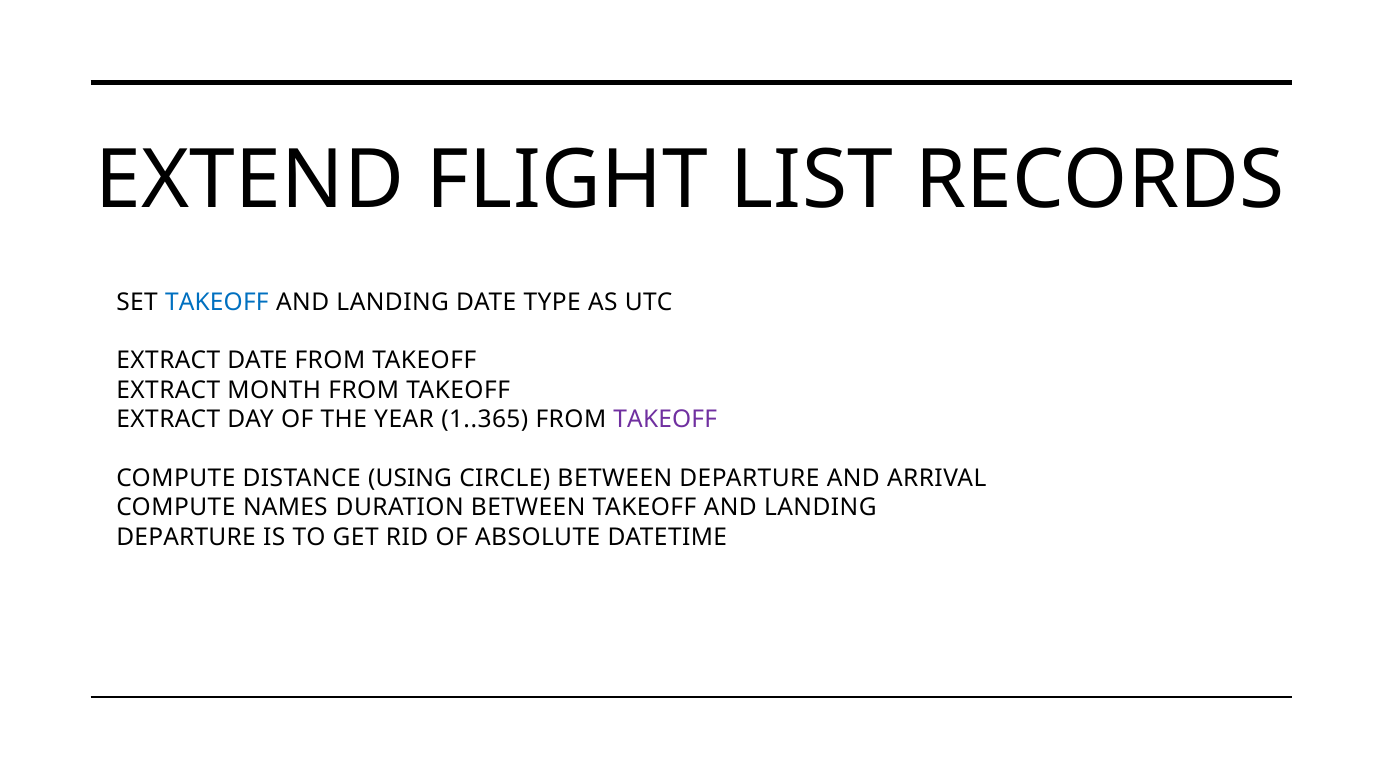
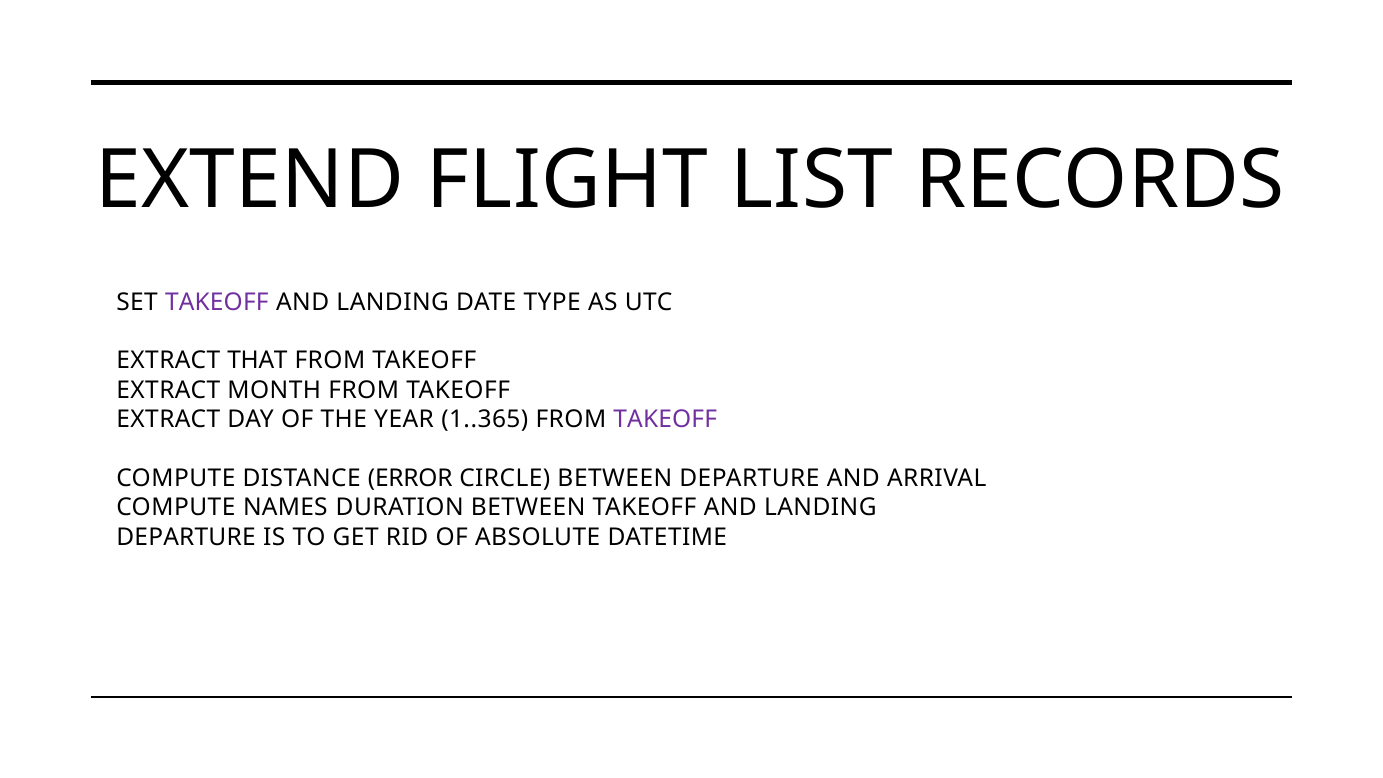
TAKEOFF colour: blue -> purple (217, 302)
EXTRACT DATE: DATE -> THAT (257, 361)
USING: USING -> ERROR (410, 478)
